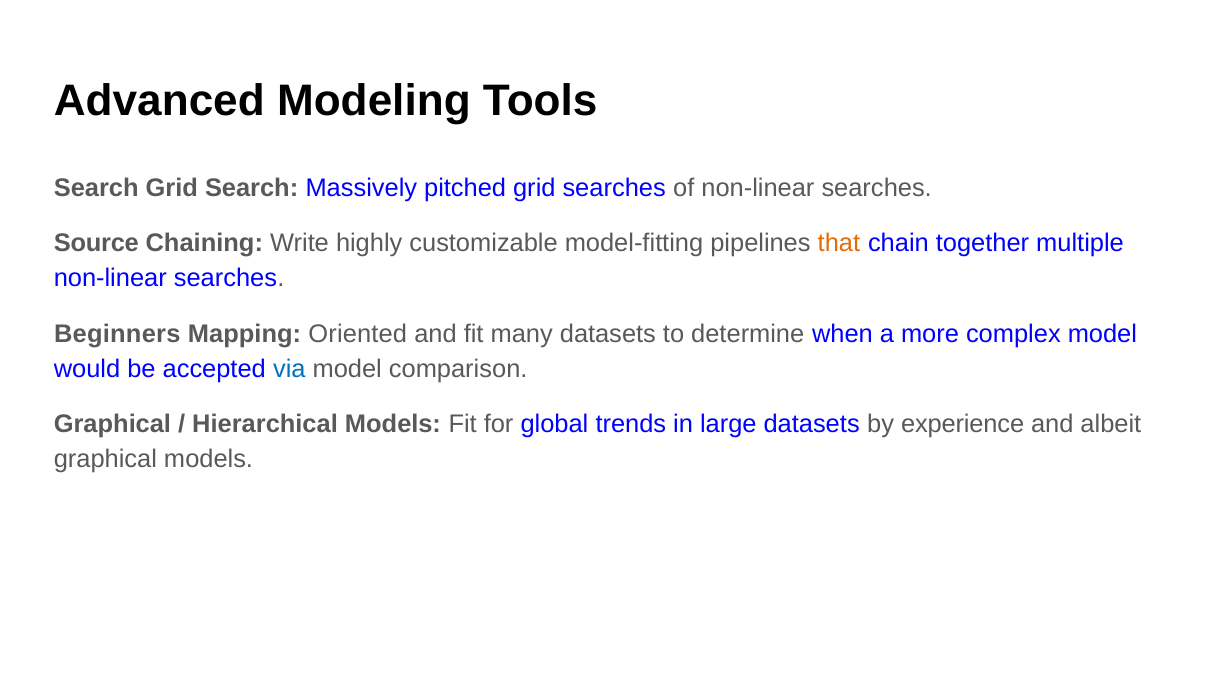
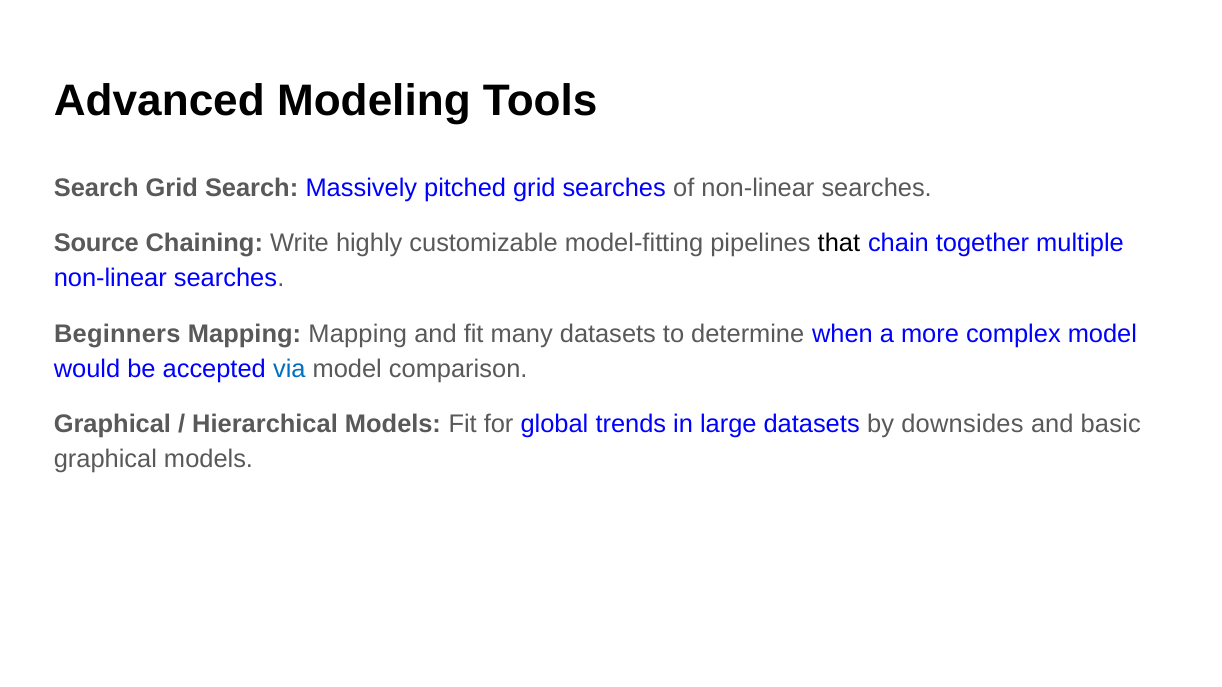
that colour: orange -> black (839, 243)
Mapping Oriented: Oriented -> Mapping (358, 334)
experience: experience -> downsides (962, 424)
albeit: albeit -> basic (1111, 424)
